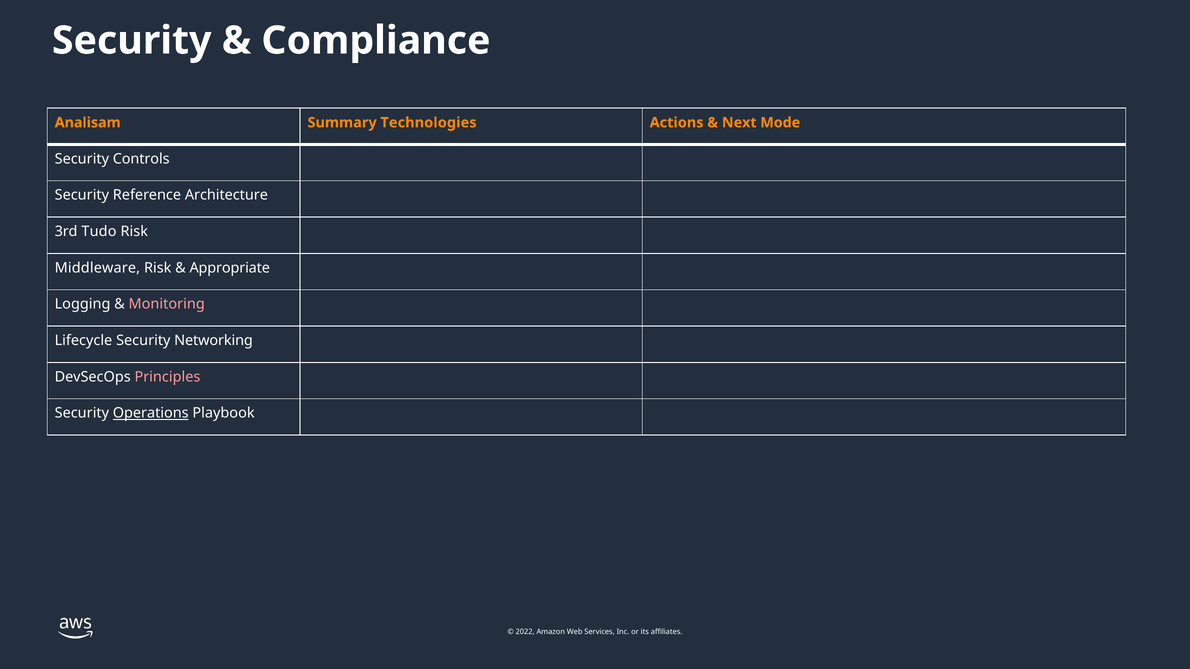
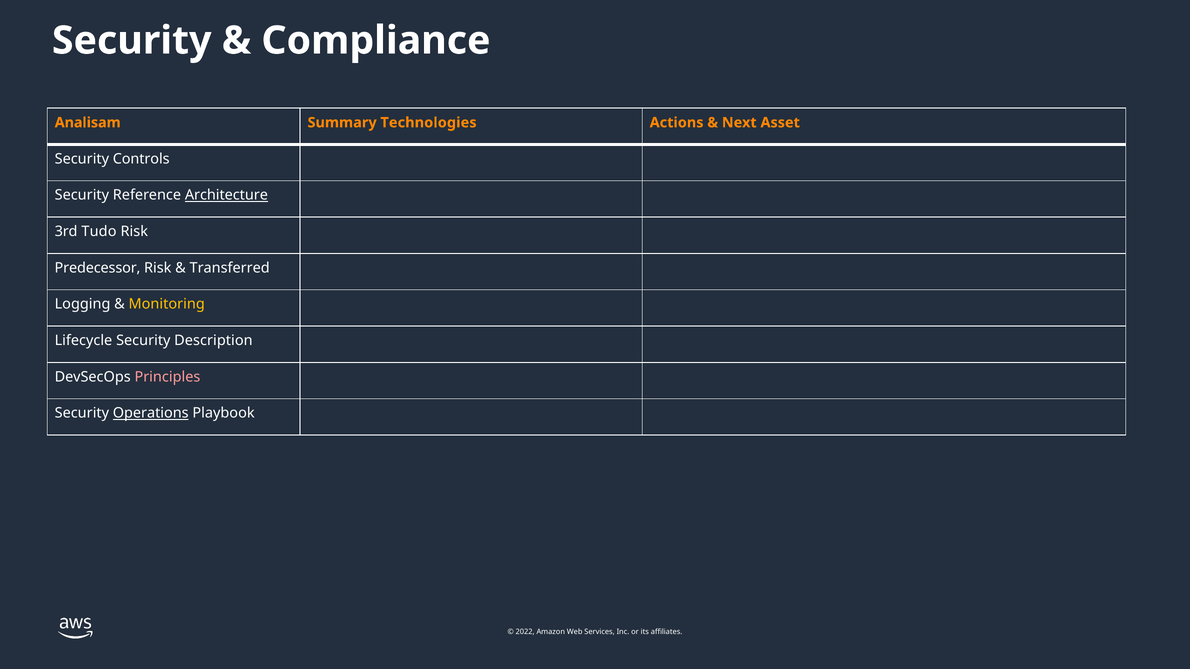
Mode: Mode -> Asset (780, 123)
Architecture underline: none -> present (226, 195)
Middleware: Middleware -> Predecessor (98, 268)
Appropriate: Appropriate -> Transferred (230, 268)
Monitoring colour: pink -> yellow (167, 304)
Networking: Networking -> Description (213, 341)
